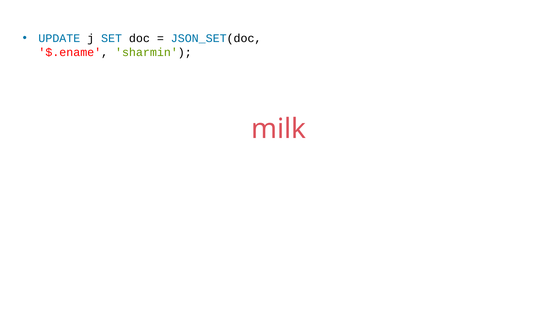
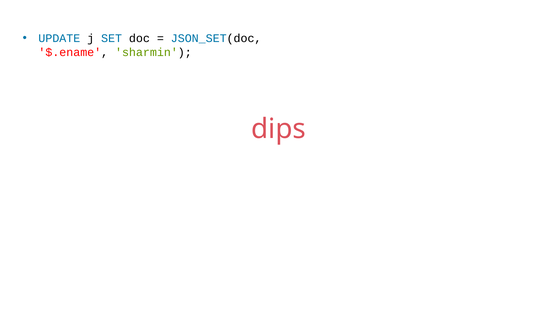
milk: milk -> dips (278, 129)
